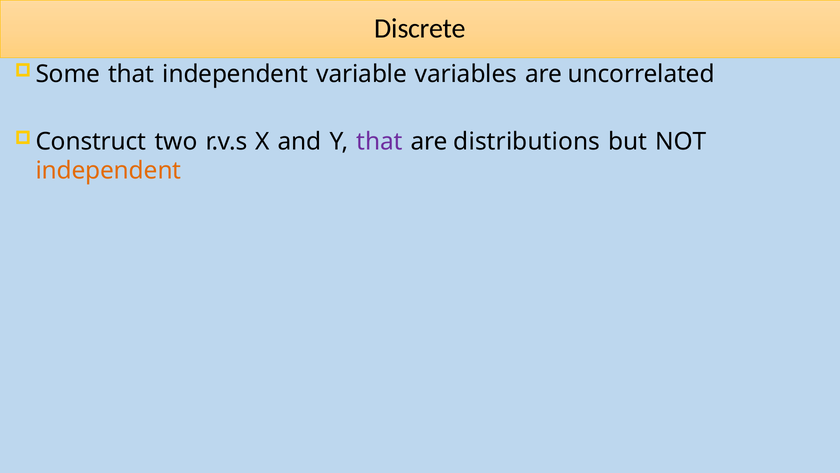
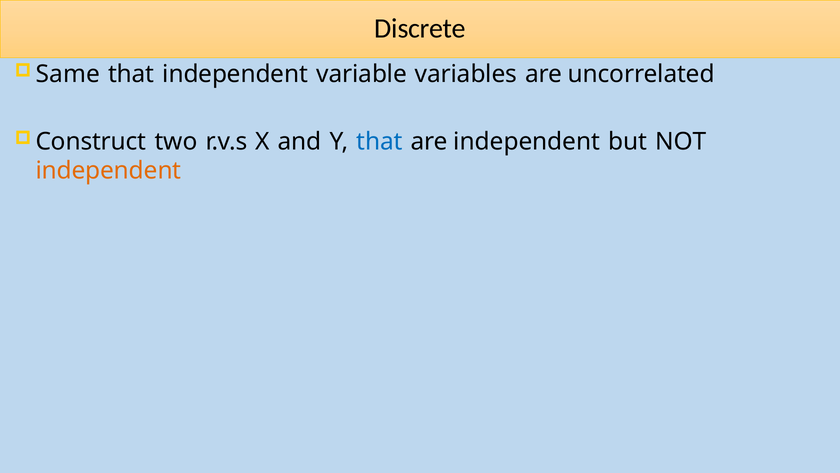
Some: Some -> Same (68, 74)
that colour: purple -> blue (380, 141)
are distributions: distributions -> independent (527, 141)
